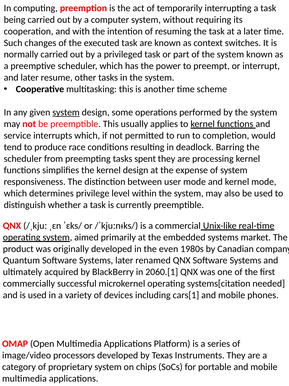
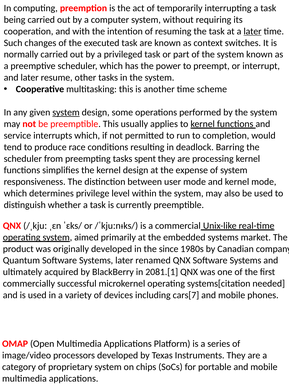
later underline: none -> present (253, 31)
even: even -> since (169, 248)
2060.[1: 2060.[1 -> 2081.[1 (162, 272)
cars[1: cars[1 -> cars[7 (186, 295)
